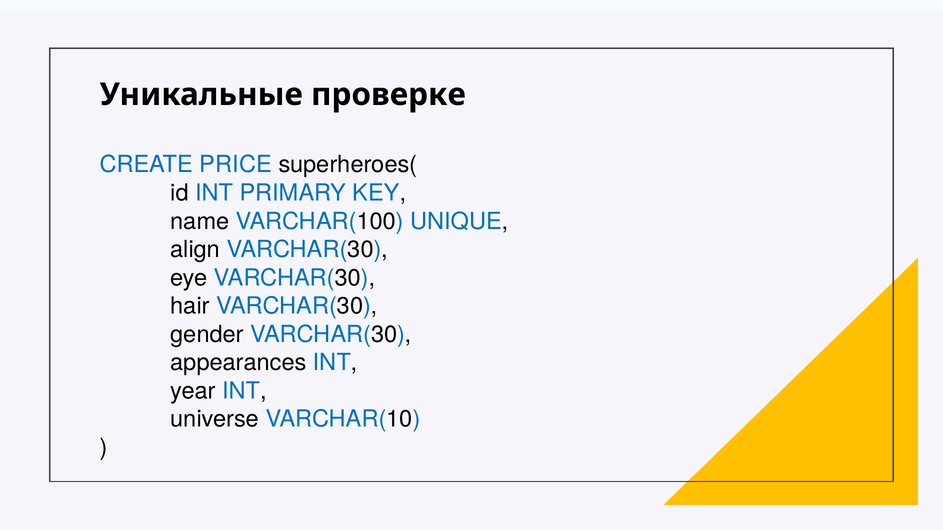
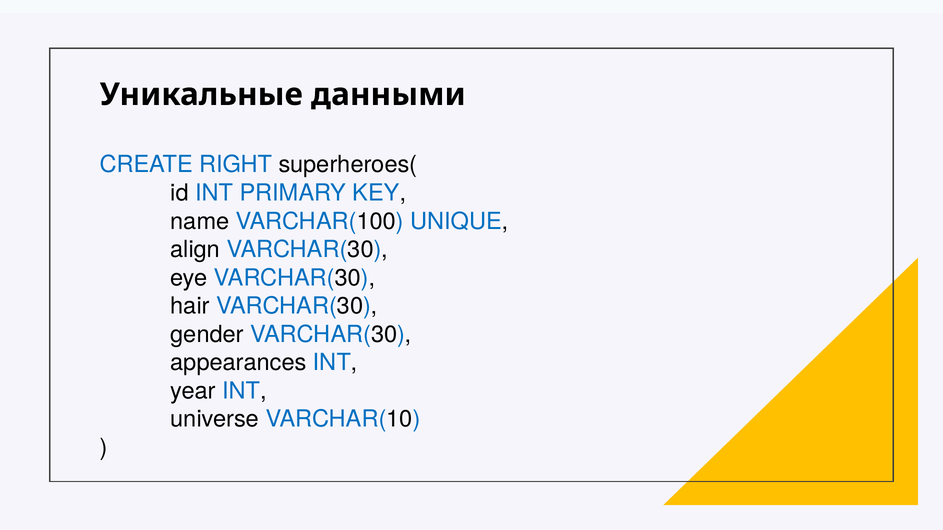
проверке: проверке -> данными (388, 95)
PRICE: PRICE -> RIGHT (236, 165)
